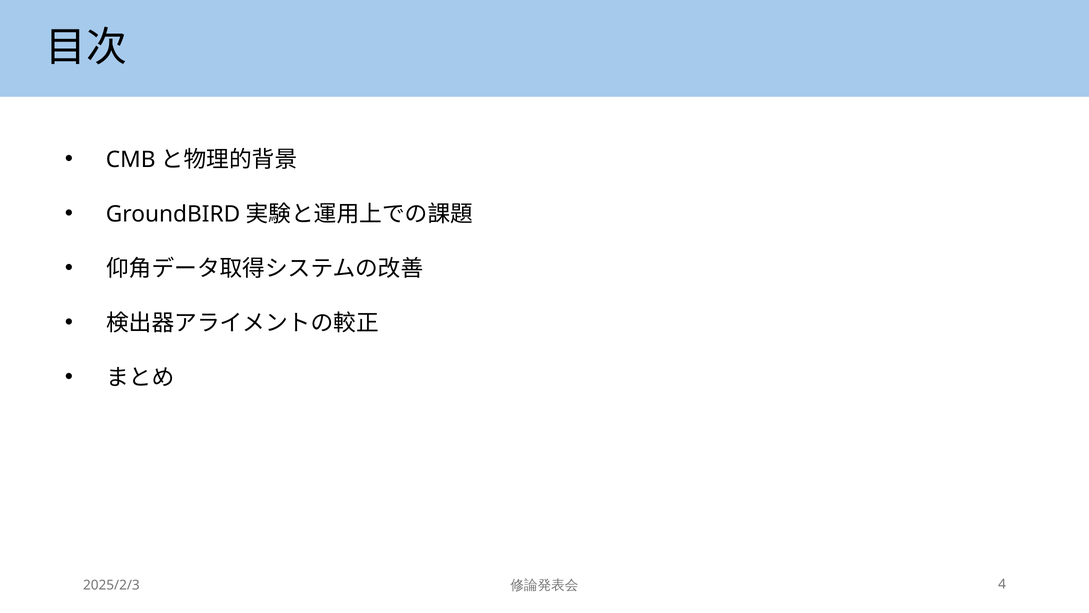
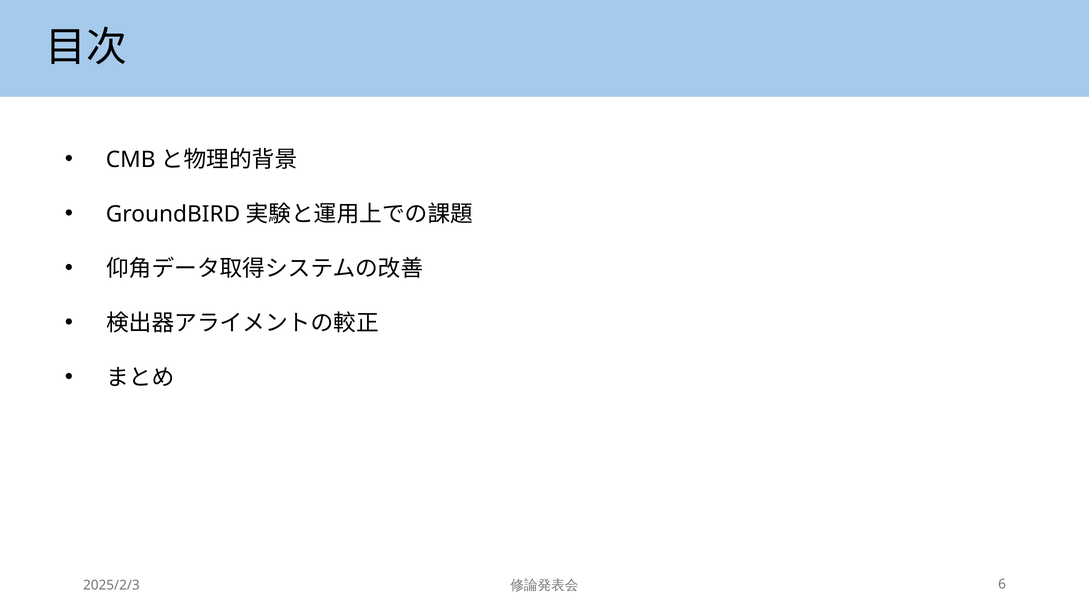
4: 4 -> 6 (1002, 584)
